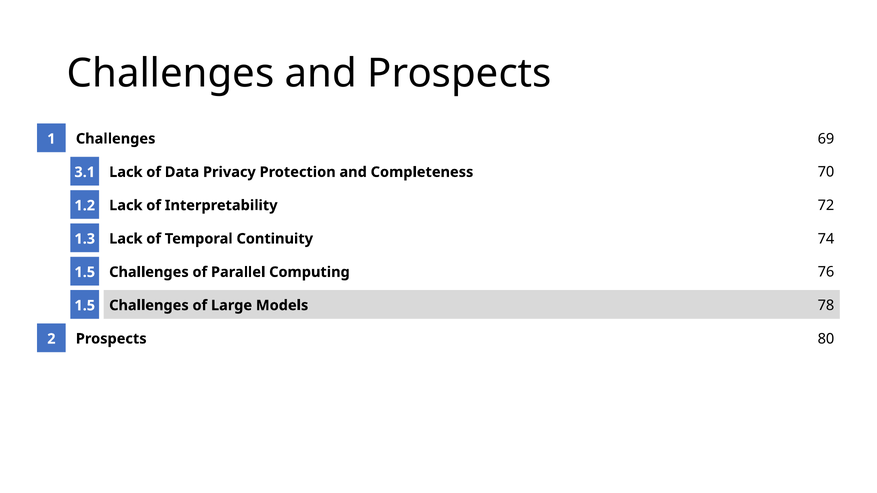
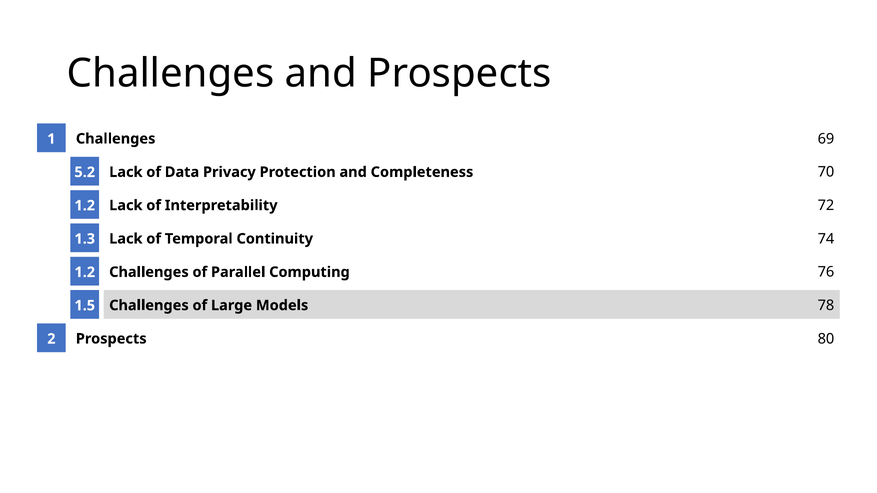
3.1: 3.1 -> 5.2 (85, 172)
1.5: 1.5 -> 1.2 (85, 272)
